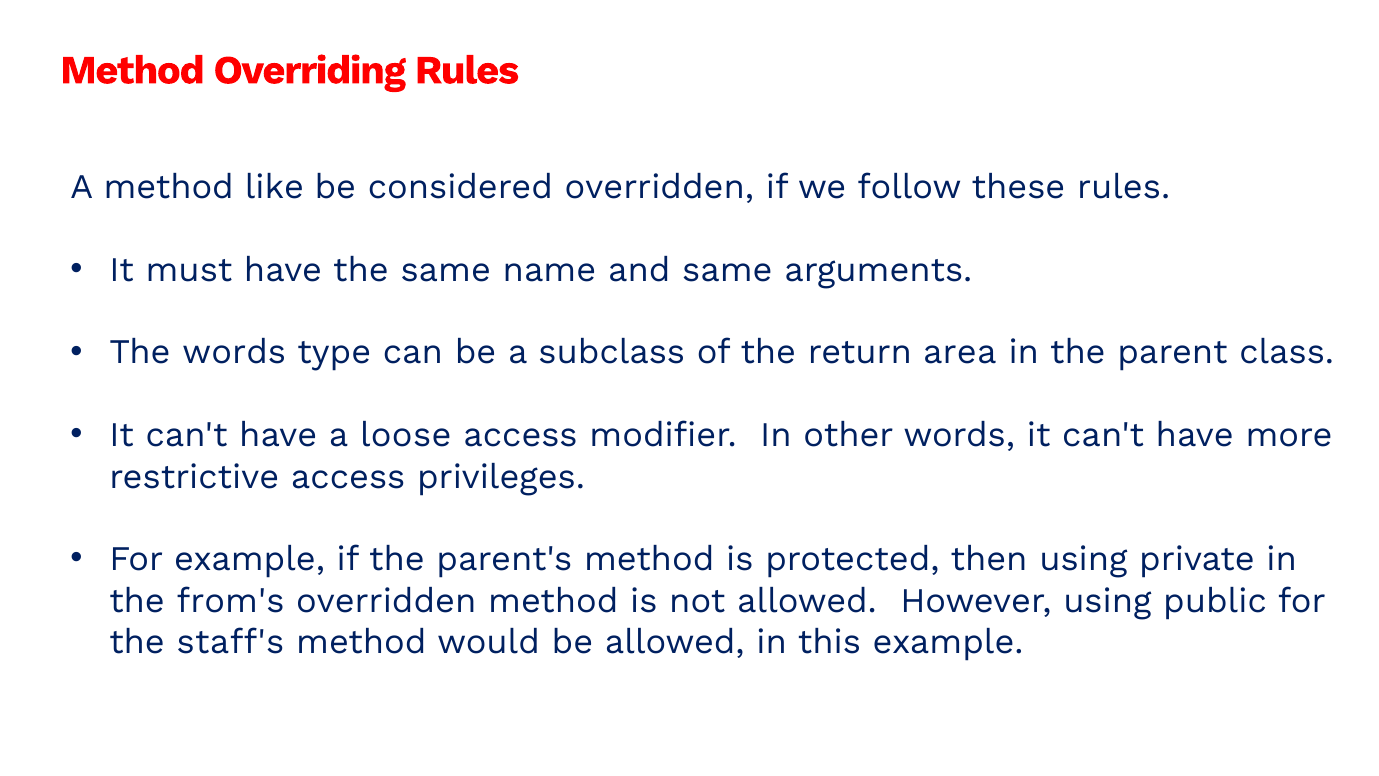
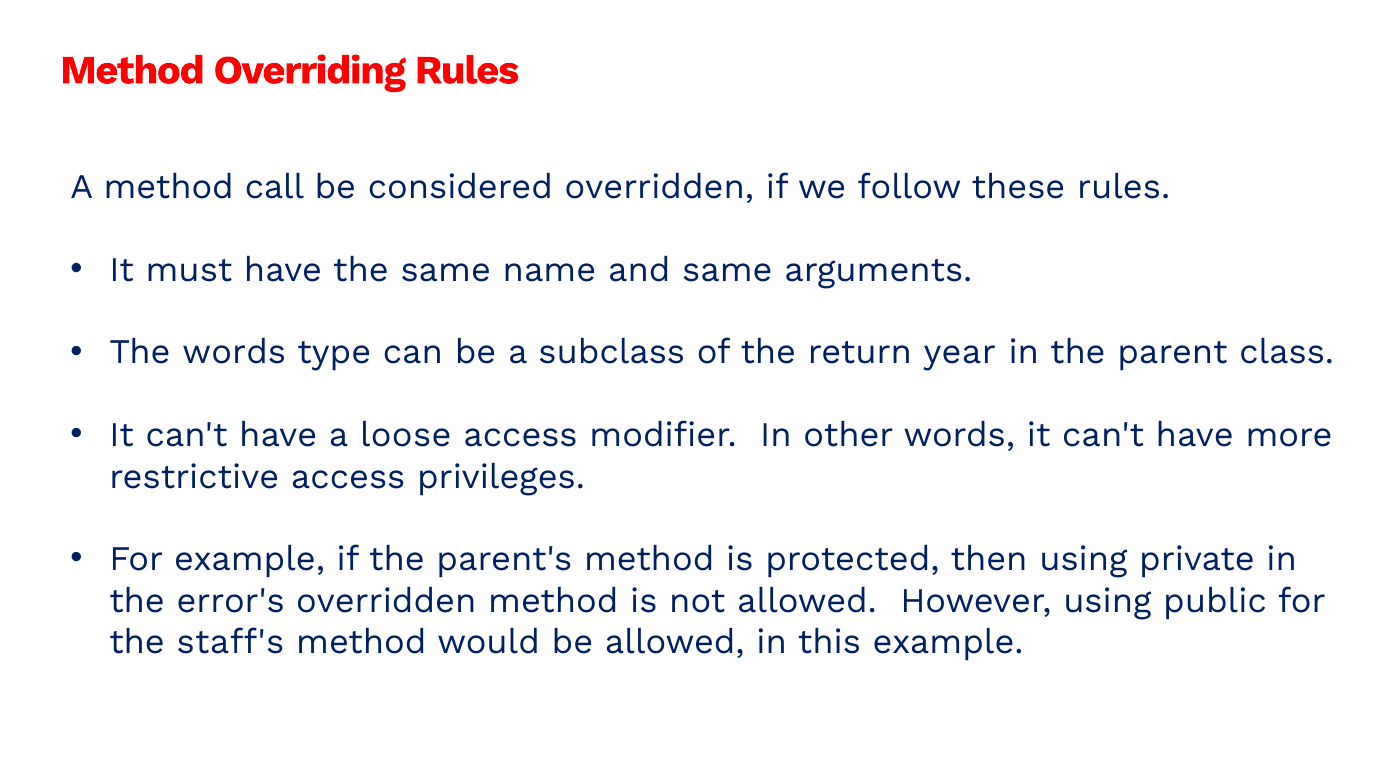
like: like -> call (274, 187)
area: area -> year (960, 352)
from's: from's -> error's (231, 601)
